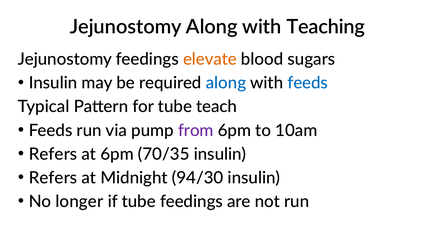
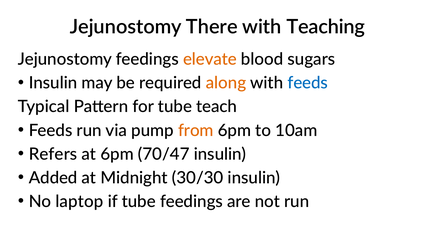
Jejunostomy Along: Along -> There (212, 27)
along colour: blue -> orange (226, 83)
from colour: purple -> orange (196, 131)
70/35: 70/35 -> 70/47 (164, 154)
Refers: Refers -> Added (53, 178)
94/30: 94/30 -> 30/30 (198, 178)
longer: longer -> laptop (79, 202)
